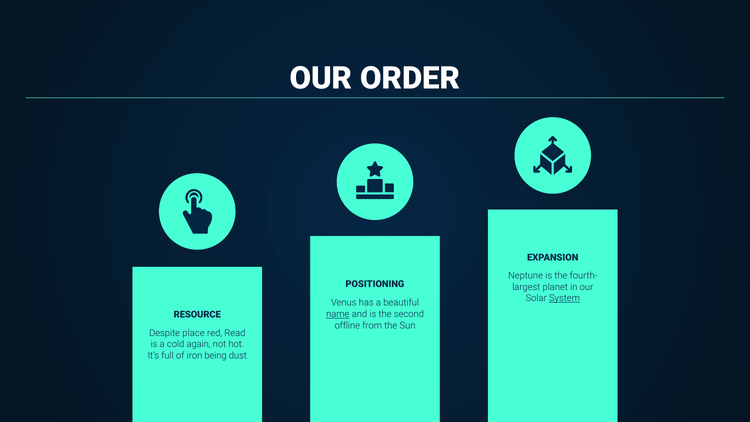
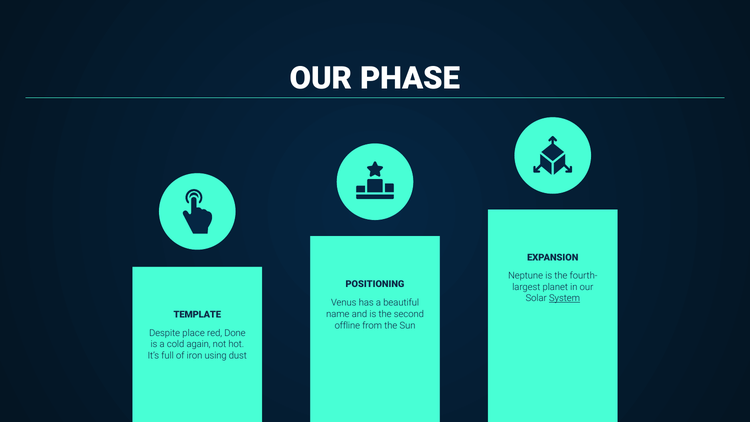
ORDER: ORDER -> PHASE (410, 79)
name underline: present -> none (338, 314)
RESOURCE: RESOURCE -> TEMPLATE (197, 314)
Read: Read -> Done (235, 333)
being: being -> using (216, 355)
